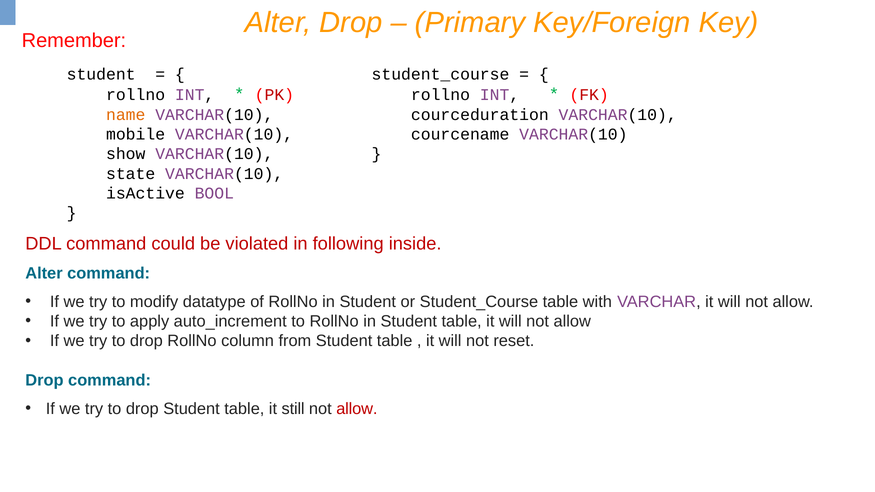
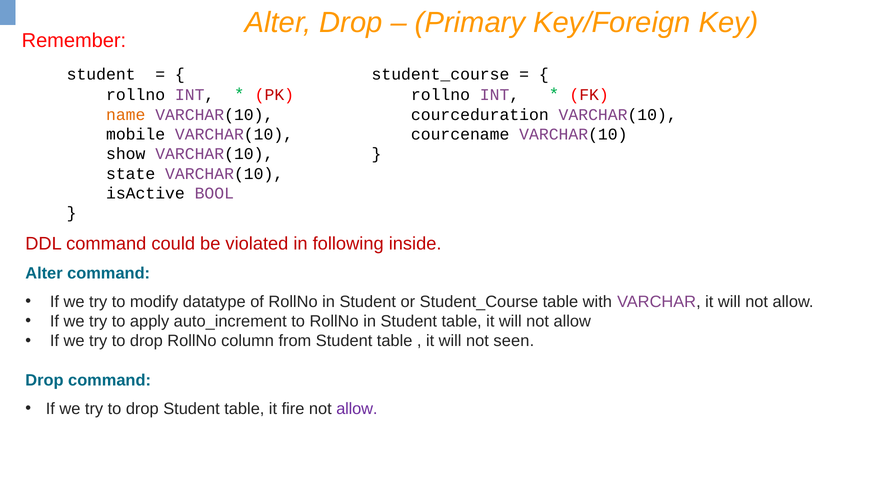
reset: reset -> seen (514, 341)
still: still -> fire (293, 409)
allow colour: red -> purple (357, 409)
